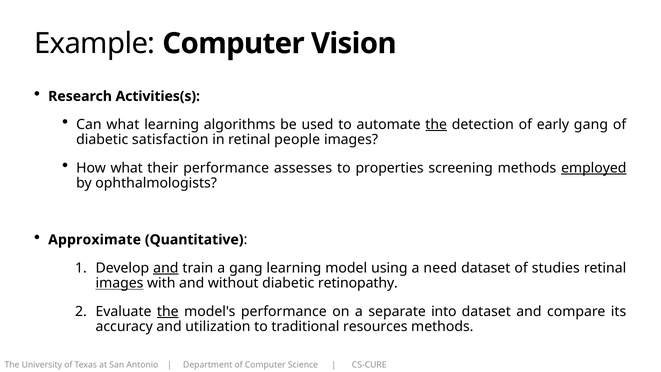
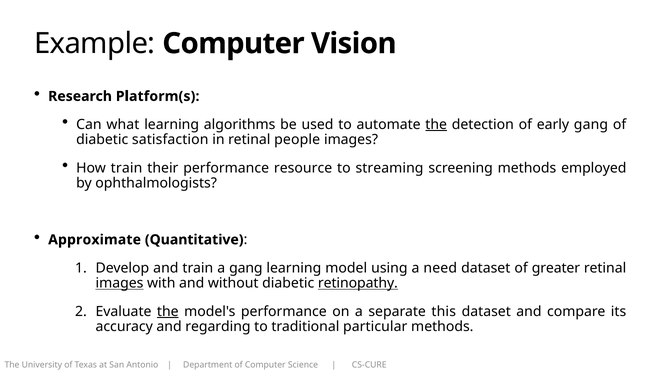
Activities(s: Activities(s -> Platform(s (158, 96)
How what: what -> train (127, 168)
assesses: assesses -> resource (303, 168)
properties: properties -> streaming (390, 168)
employed underline: present -> none (594, 168)
and underline: present -> none (166, 268)
studies: studies -> greater (556, 268)
retinopathy underline: none -> present (358, 283)
into: into -> this (444, 311)
utilization: utilization -> regarding (218, 326)
resources: resources -> particular (375, 326)
